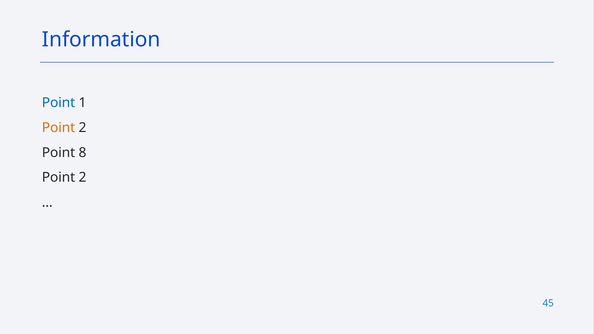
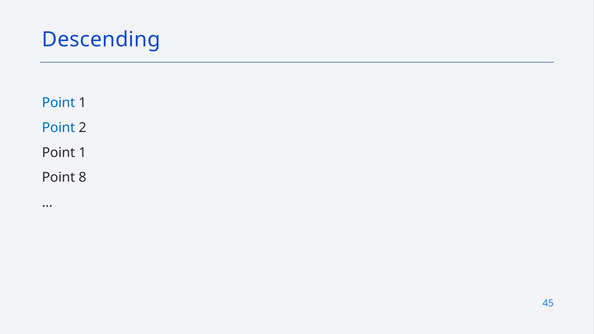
Information: Information -> Descending (101, 40)
Point colour: orange -> blue (59, 128)
8: 8 -> 1 (83, 153)
2: 2 -> 8 (83, 178)
